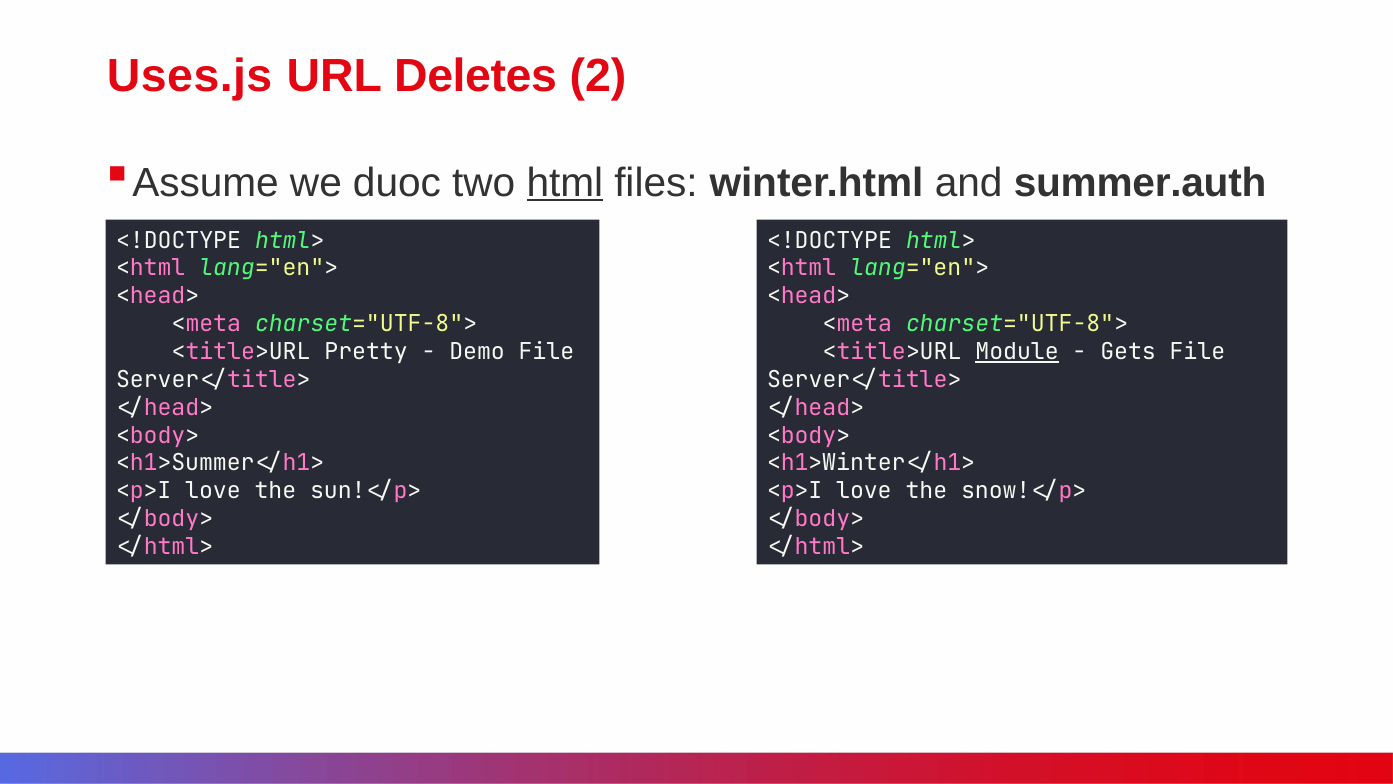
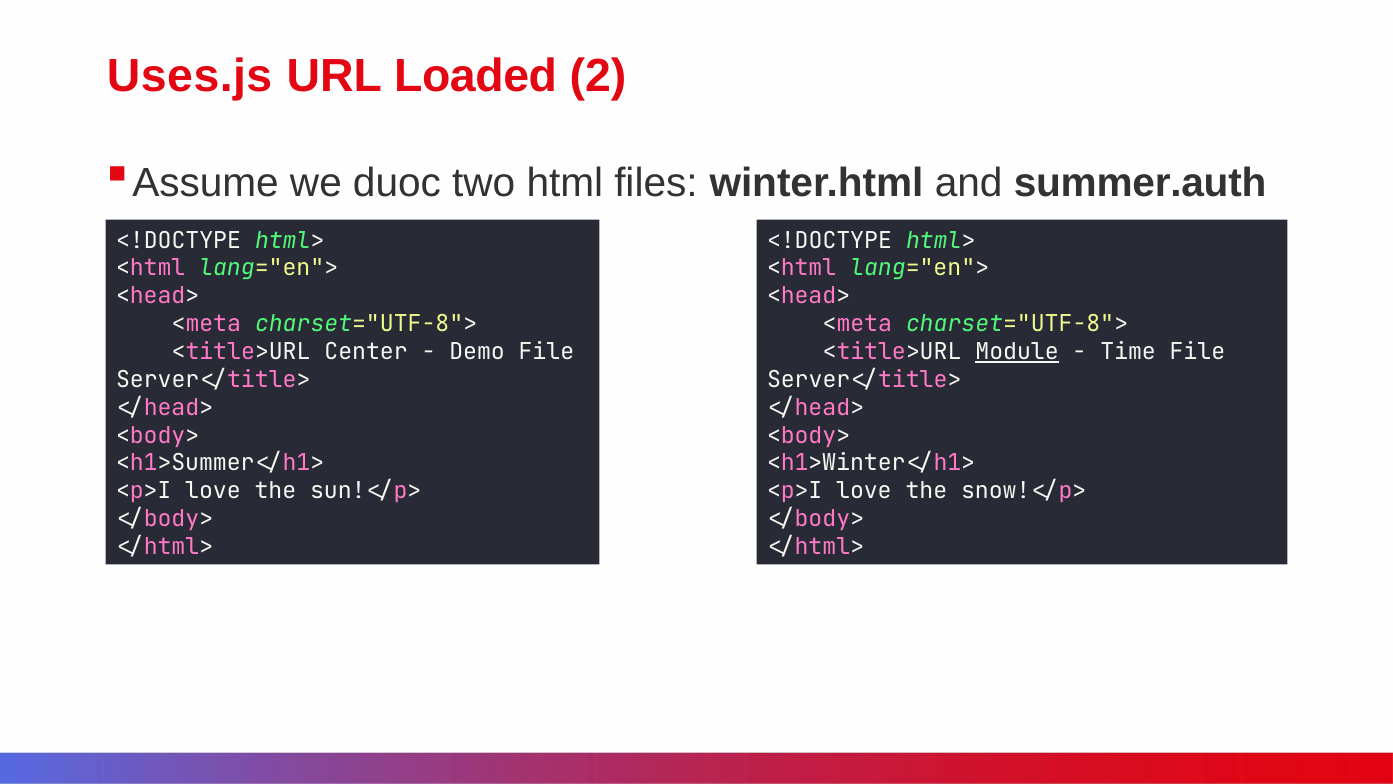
Deletes: Deletes -> Loaded (476, 76)
html underline: present -> none (565, 182)
Pretty: Pretty -> Center (366, 352)
Gets: Gets -> Time (1128, 352)
